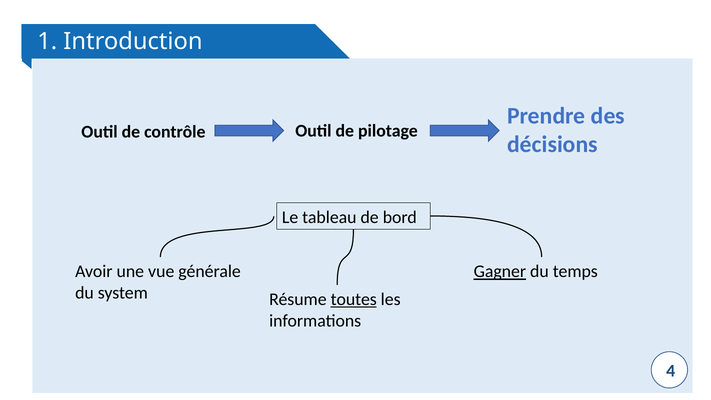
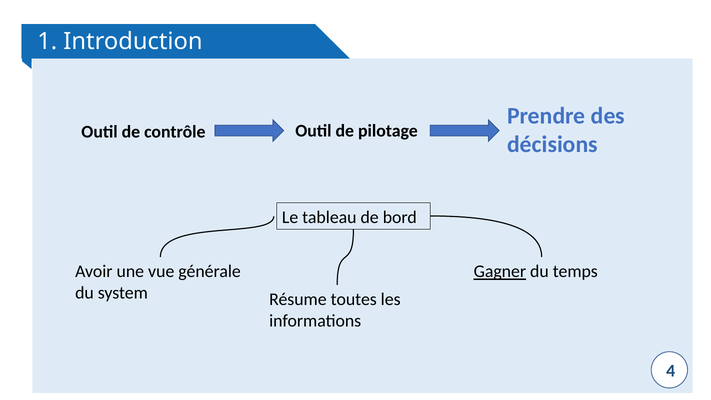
toutes underline: present -> none (354, 299)
